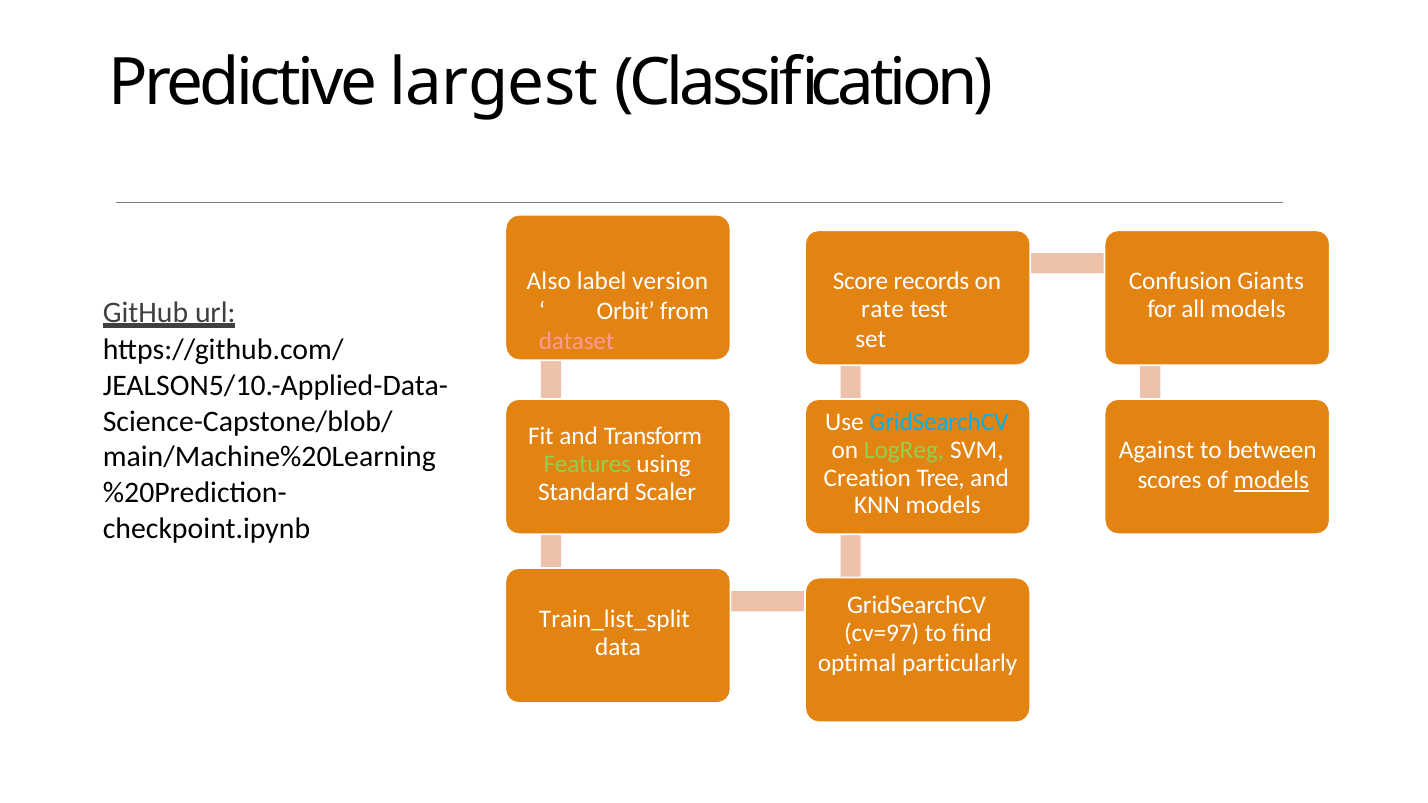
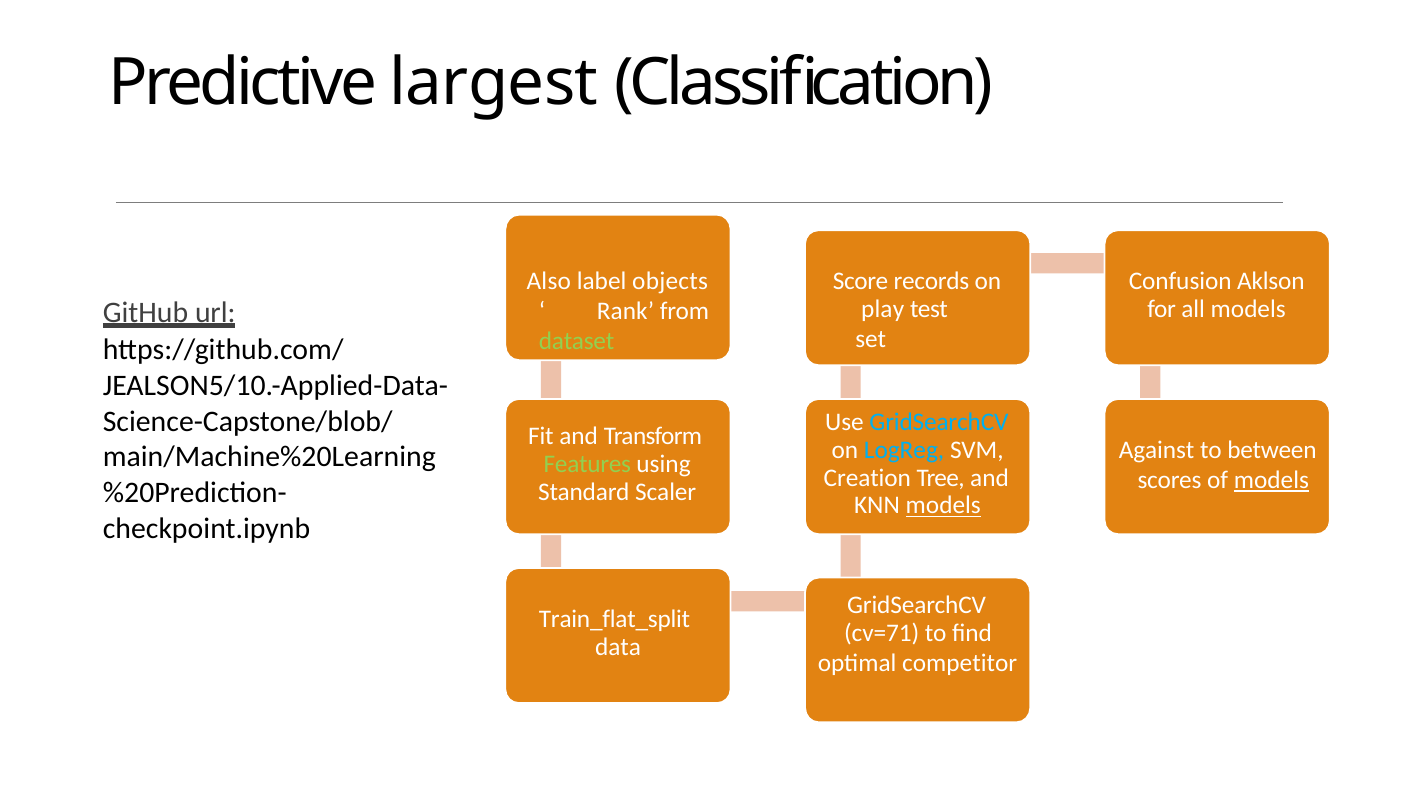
version: version -> objects (670, 281)
Giants: Giants -> Aklson (1271, 281)
rate: rate -> play (883, 309)
Orbit: Orbit -> Rank (625, 311)
dataset colour: pink -> light green (577, 341)
LogReg colour: light green -> light blue (904, 450)
models underline: none -> present (943, 506)
Train_list_split: Train_list_split -> Train_flat_split (615, 619)
cv=97: cv=97 -> cv=71 (882, 633)
particularly: particularly -> competitor (960, 663)
